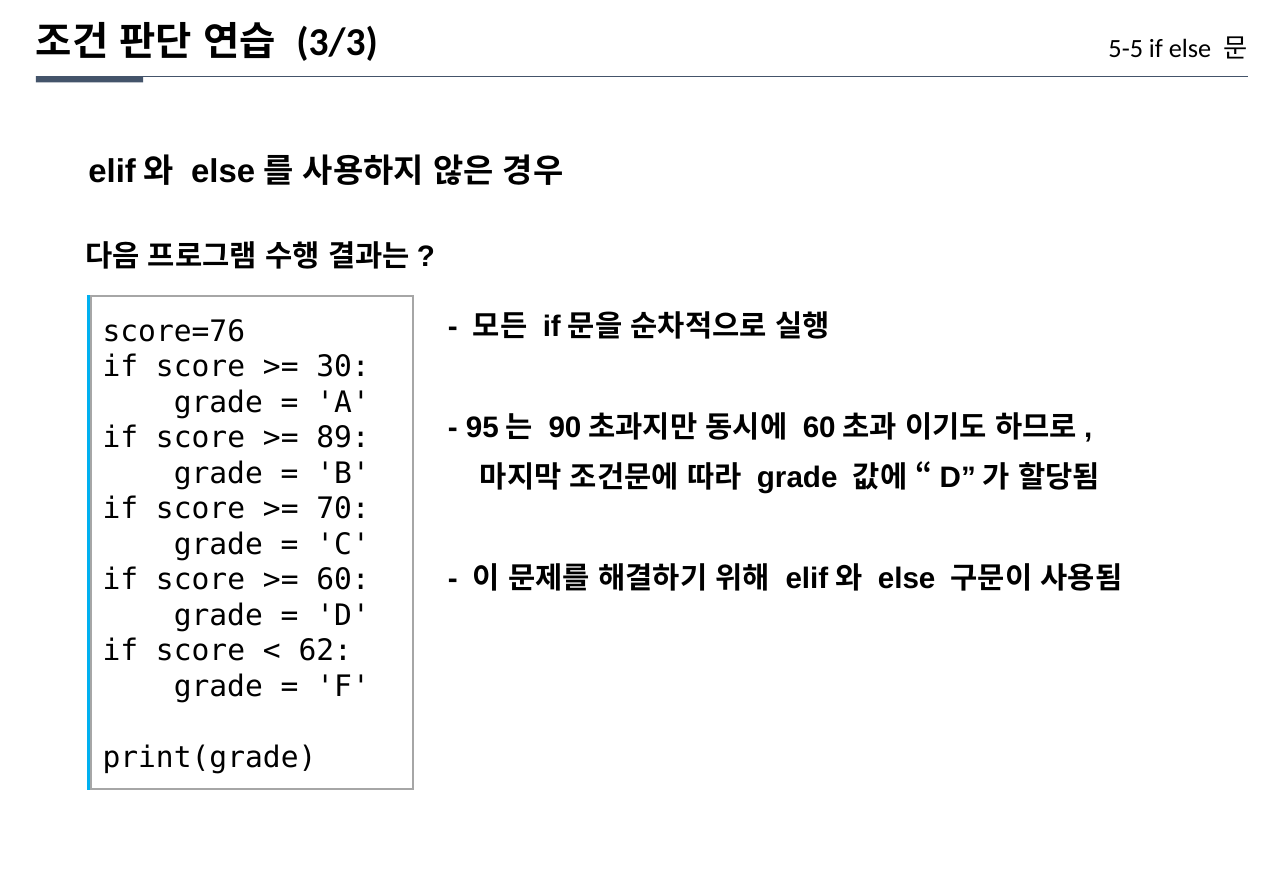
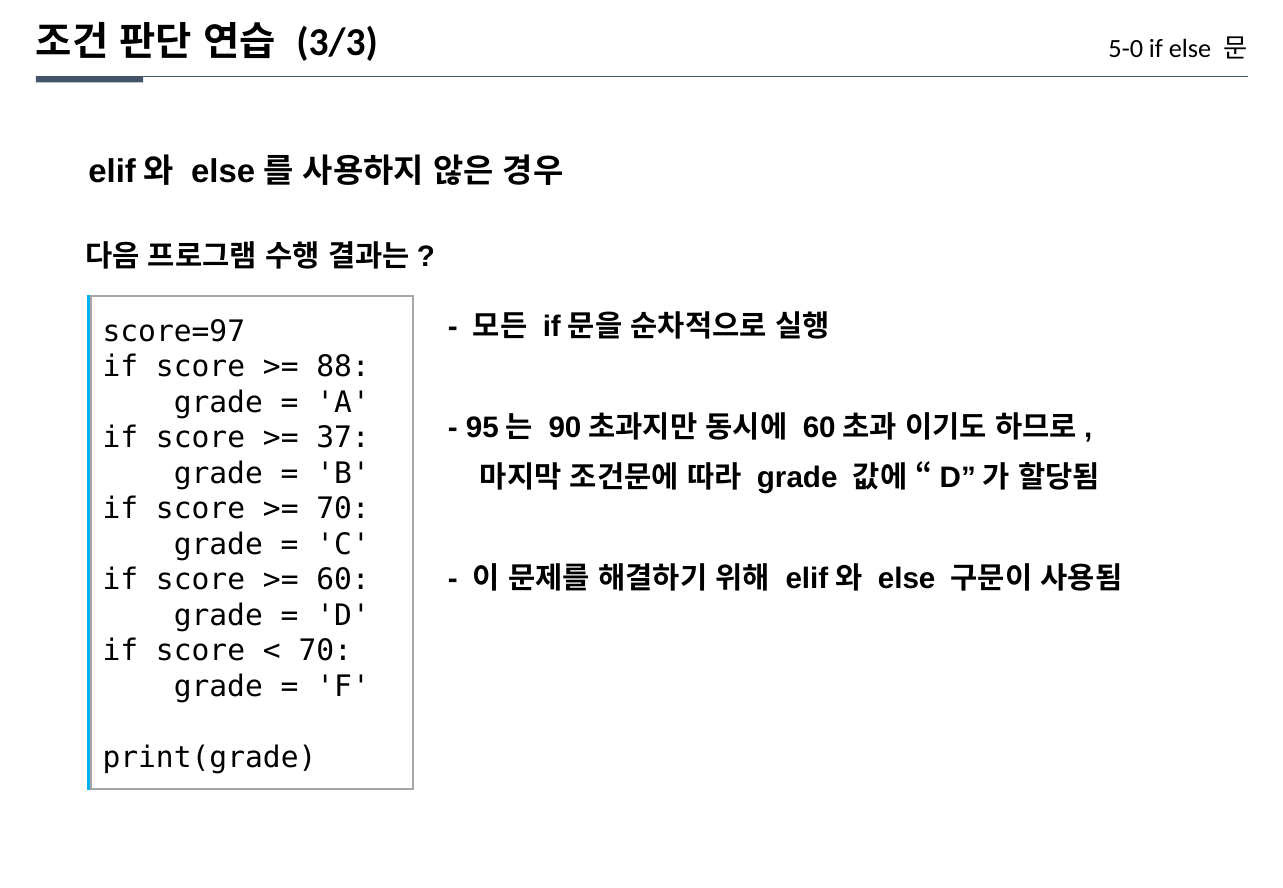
5-5: 5-5 -> 5-0 (1126, 49)
score=76: score=76 -> score=97 (174, 331)
30: 30 -> 88 (343, 367)
89: 89 -> 37 (343, 438)
62: 62 -> 70 (325, 651)
